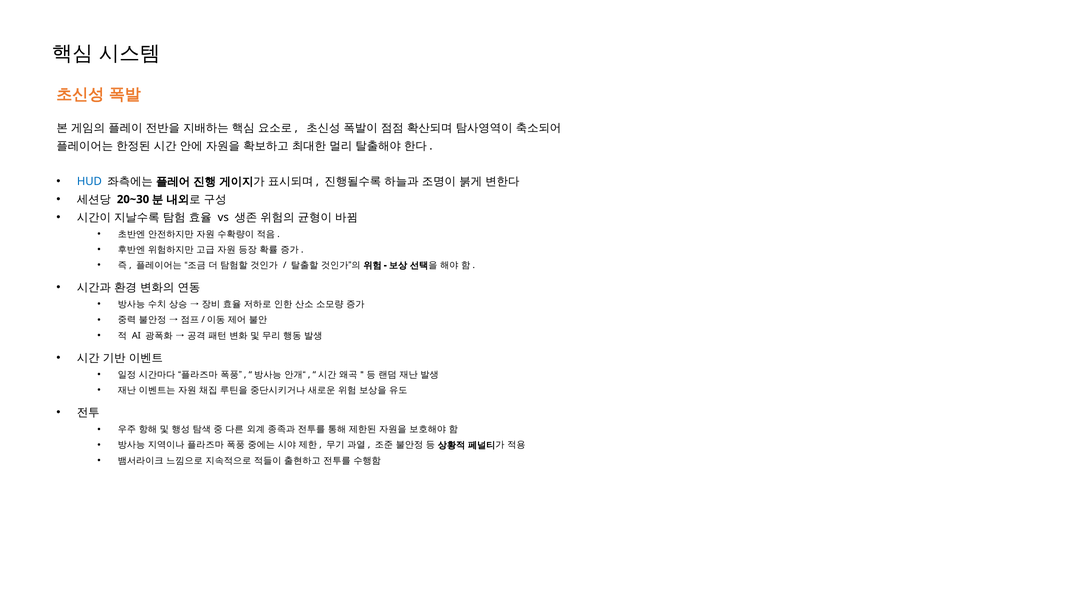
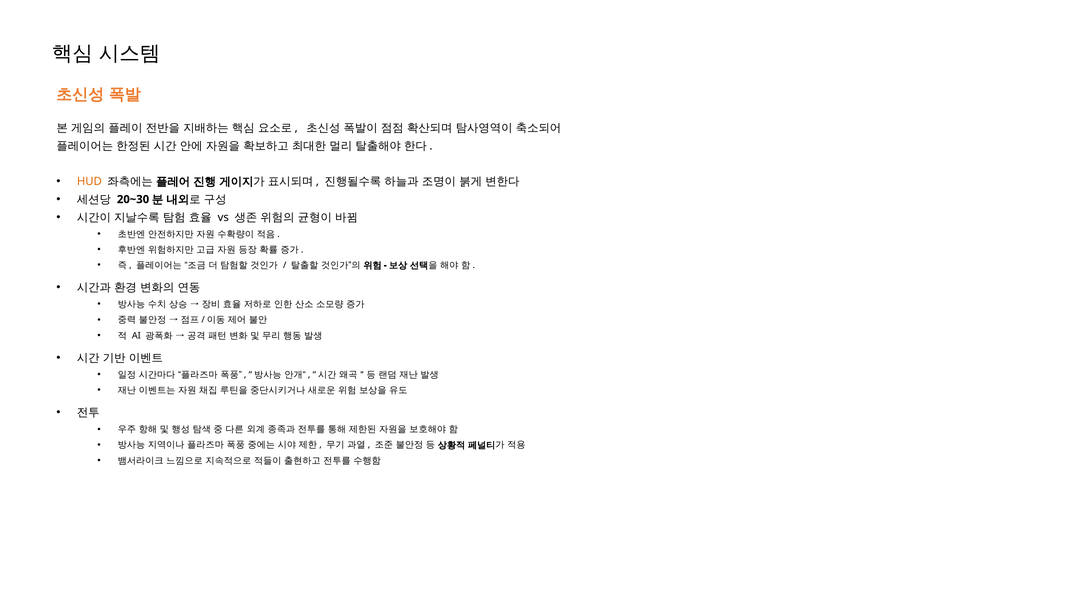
HUD colour: blue -> orange (89, 182)
